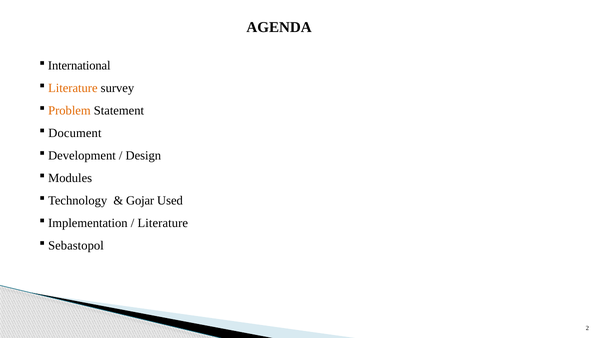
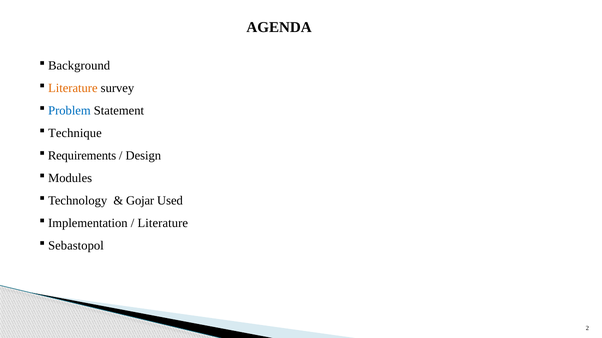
International: International -> Background (79, 66)
Problem colour: orange -> blue (69, 111)
Document: Document -> Technique (75, 133)
Development: Development -> Requirements (82, 156)
